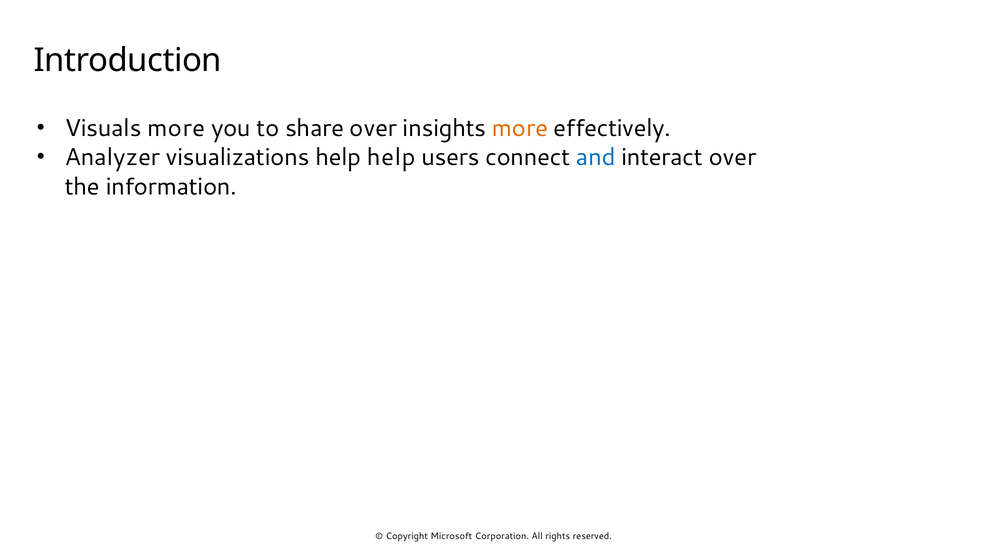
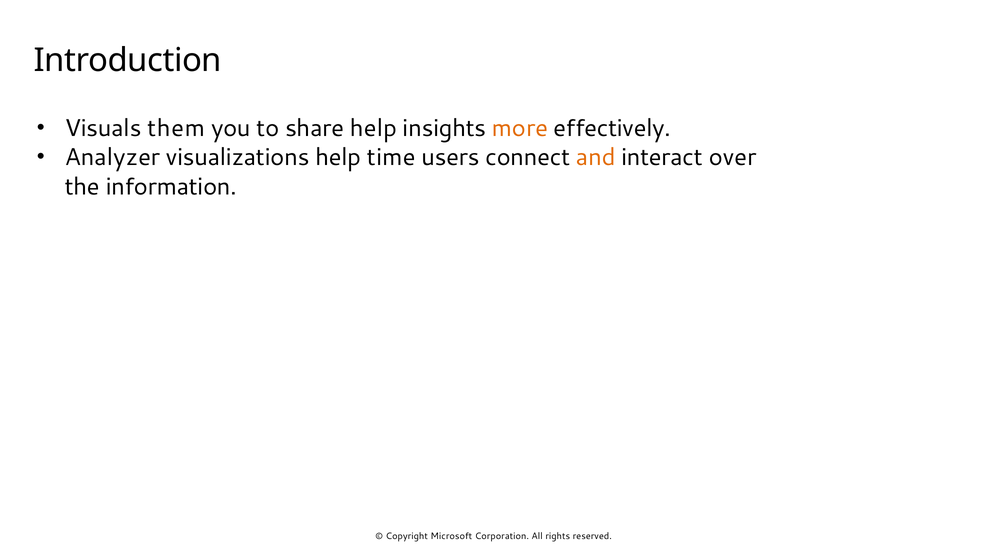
Visuals more: more -> them (176, 128)
share over: over -> help (373, 128)
help help: help -> time (391, 158)
and colour: blue -> orange (596, 158)
